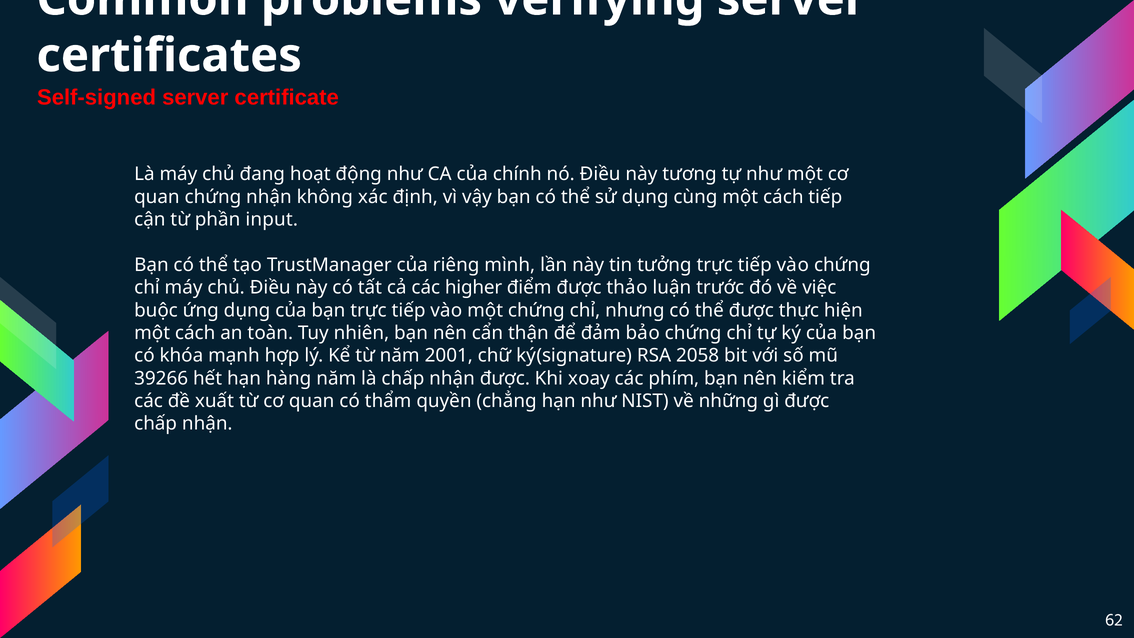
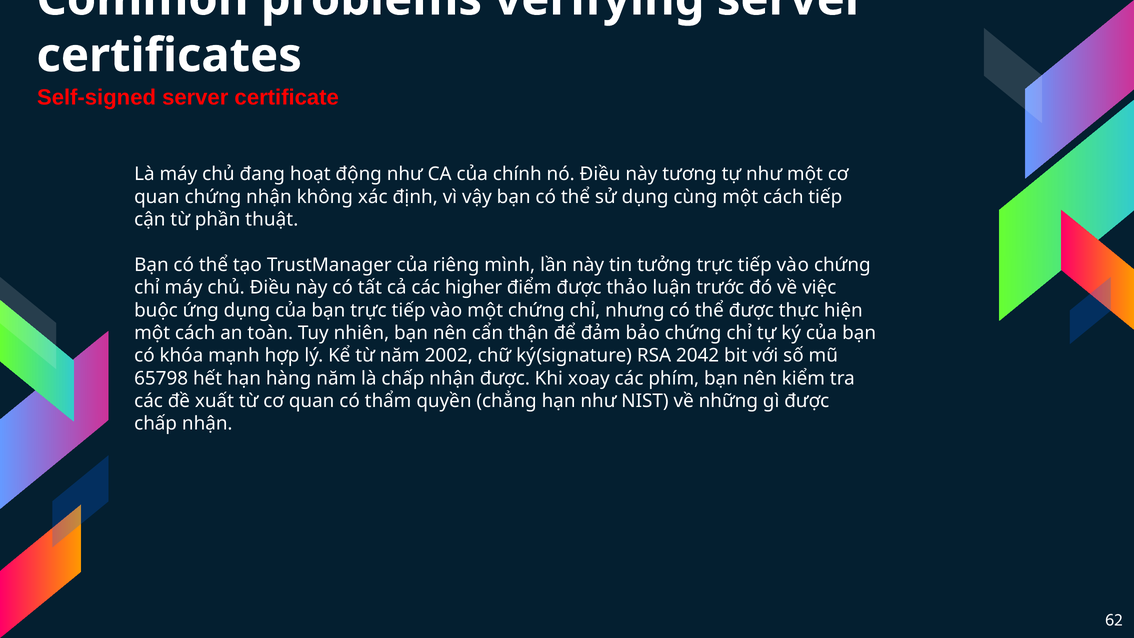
input: input -> thuật (272, 220)
2001: 2001 -> 2002 (449, 356)
2058: 2058 -> 2042 (698, 356)
39266: 39266 -> 65798 (161, 378)
